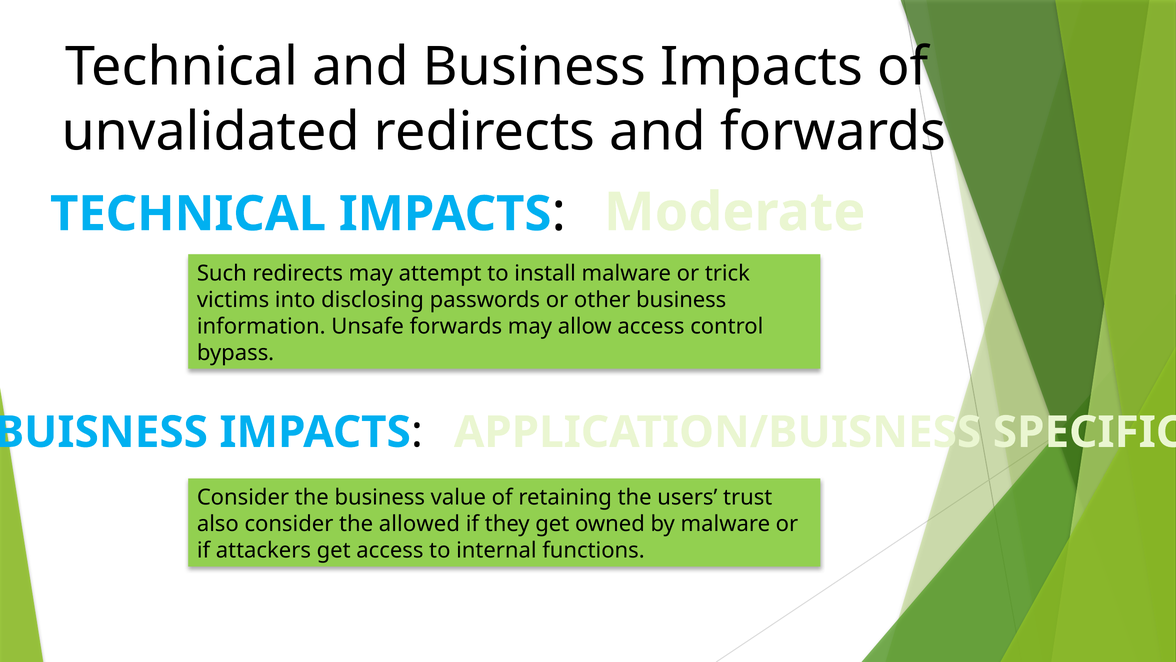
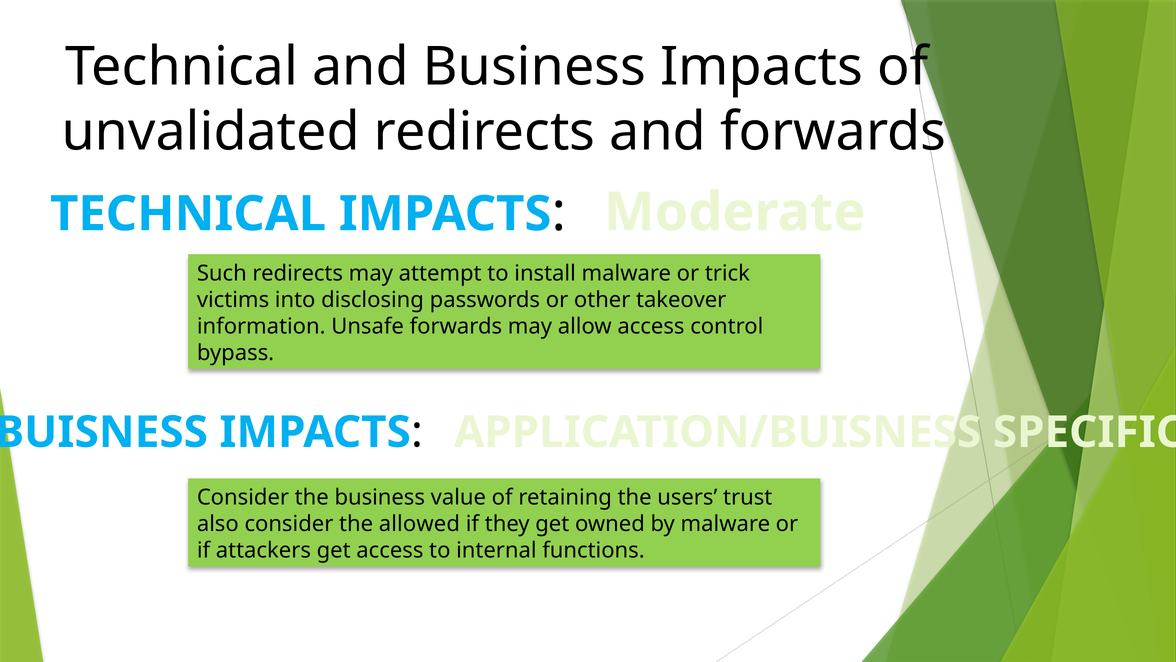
other business: business -> takeover (681, 300)
